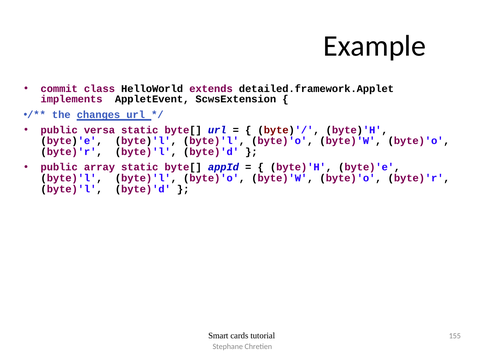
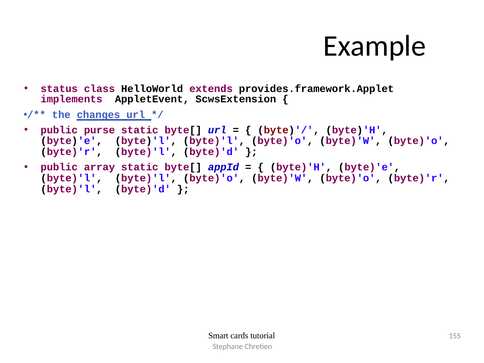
commit: commit -> status (59, 89)
detailed.framework.Applet: detailed.framework.Applet -> provides.framework.Applet (316, 89)
versa: versa -> purse (99, 130)
